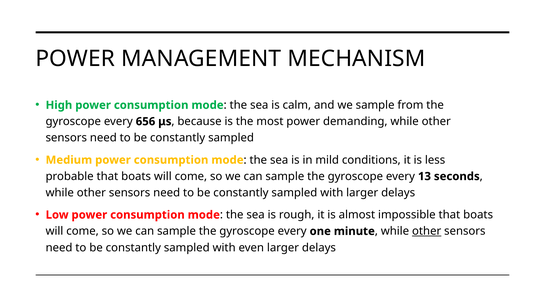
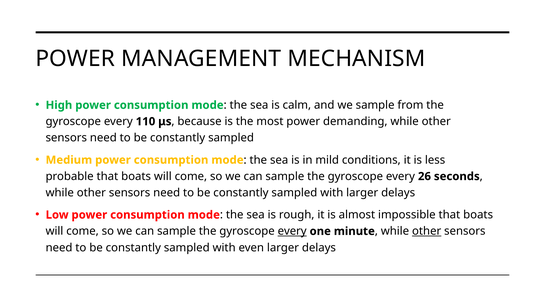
656: 656 -> 110 (146, 121)
13: 13 -> 26 (424, 176)
every underline: none -> present (292, 231)
